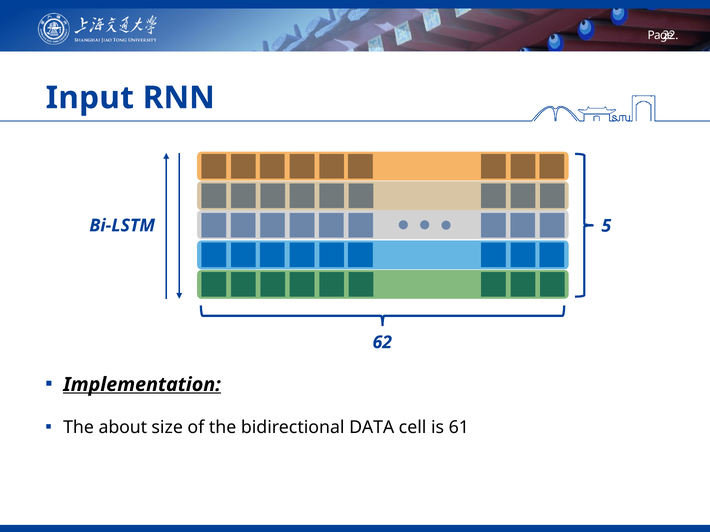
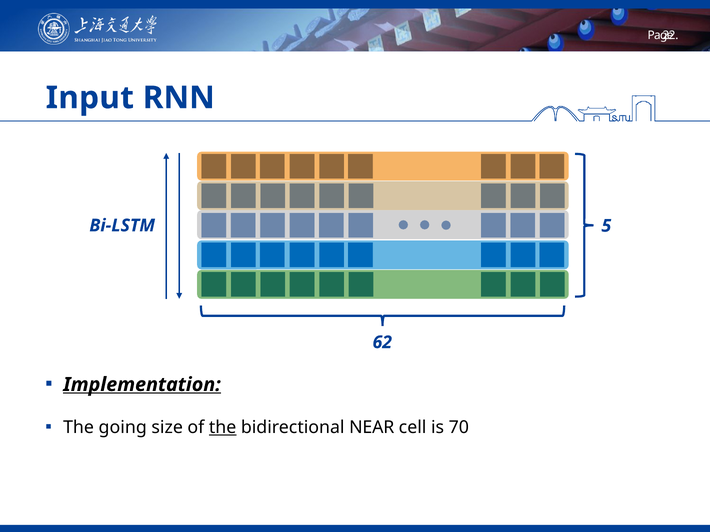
about: about -> going (123, 428)
the underline: none -> present (223, 428)
DATA: DATA -> NEAR (372, 428)
61: 61 -> 70 (459, 428)
